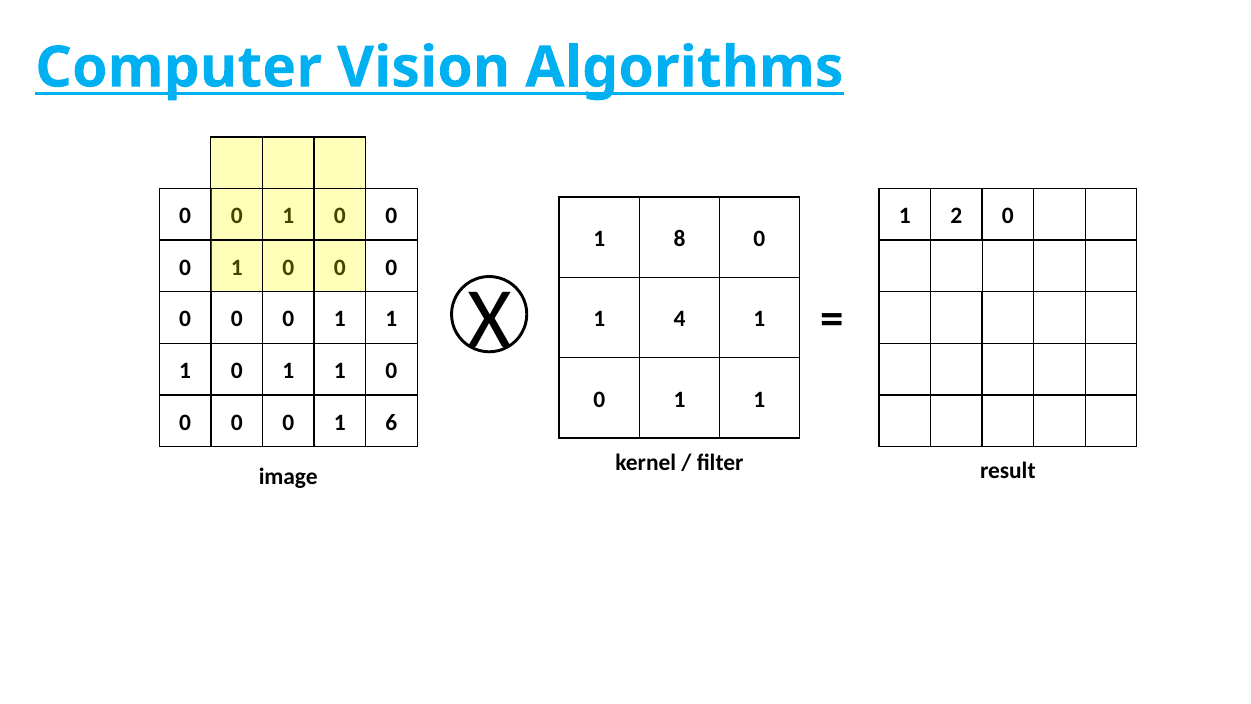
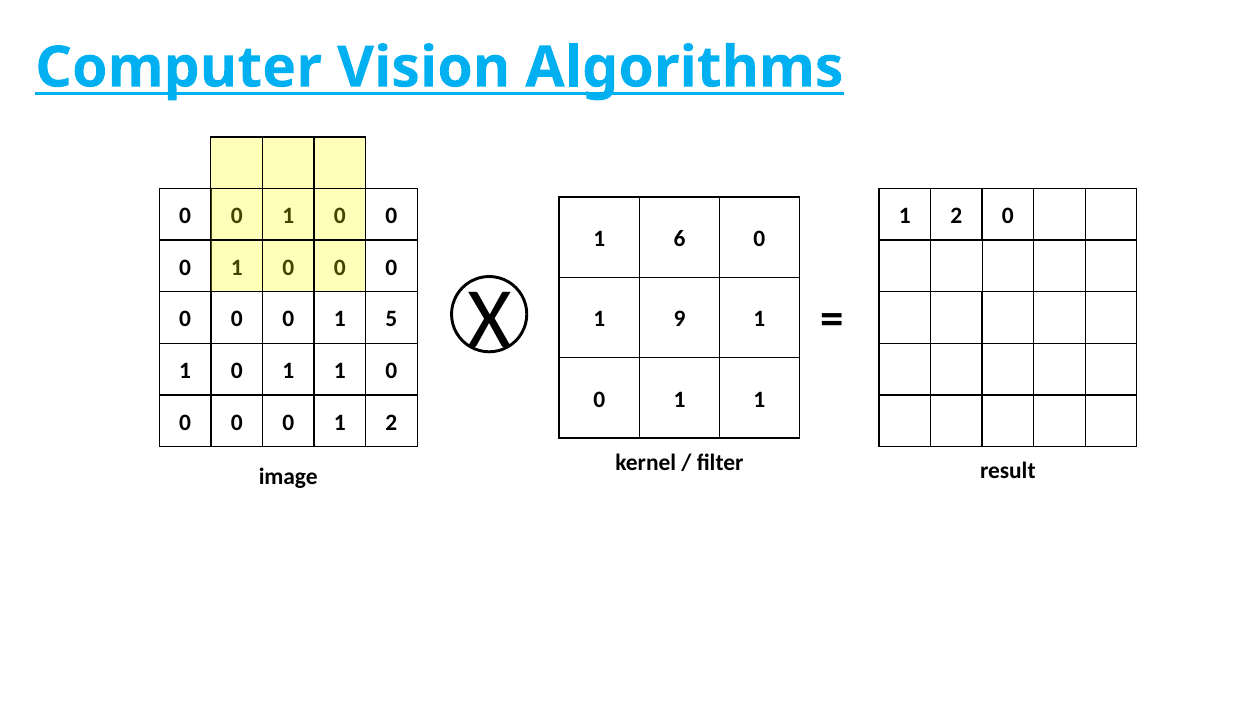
8: 8 -> 6 (680, 239)
0 0 1 1: 1 -> 5 (391, 319)
4: 4 -> 9 (680, 319)
0 1 6: 6 -> 2 (391, 422)
